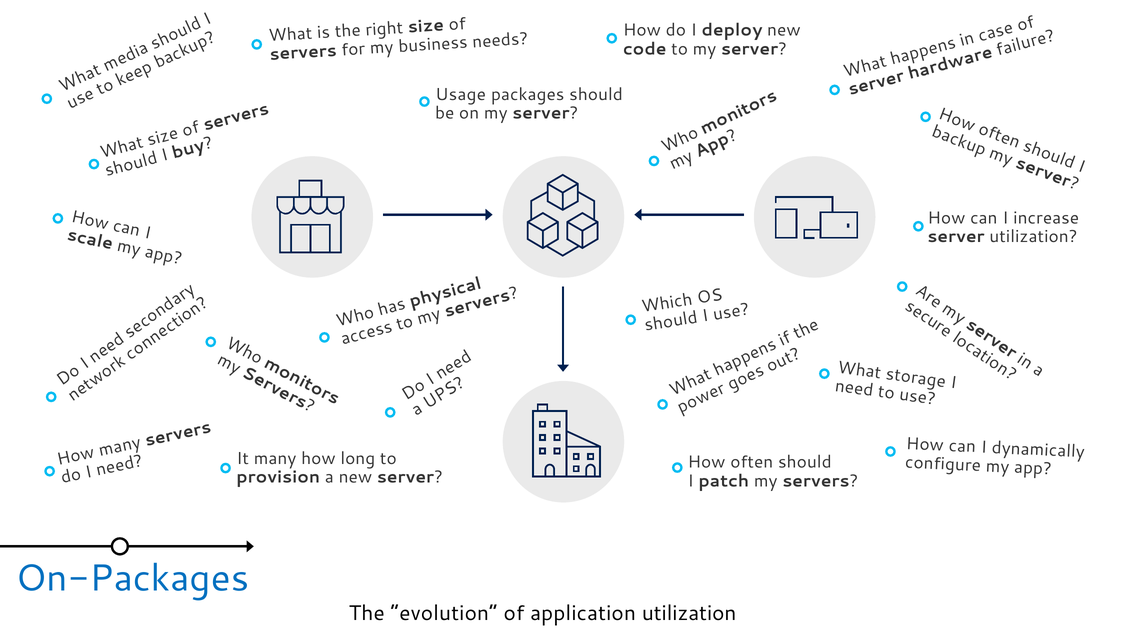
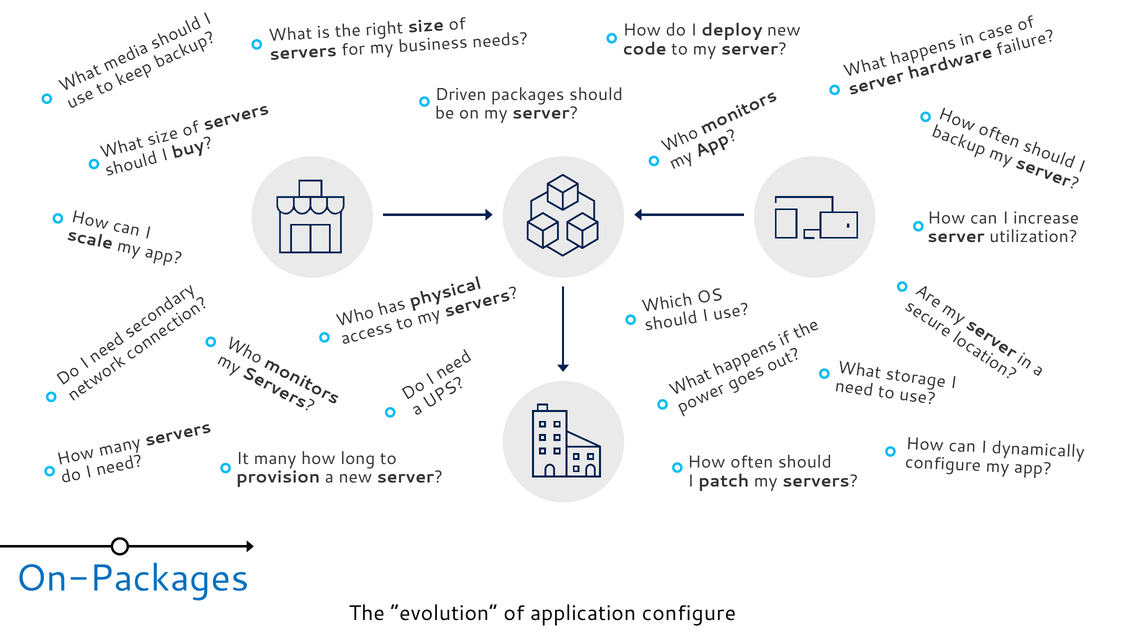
Usage: Usage -> Driven (461, 95)
application utilization: utilization -> configure (689, 613)
